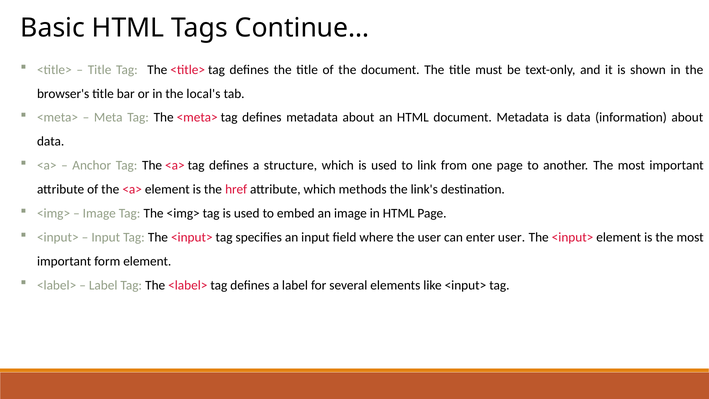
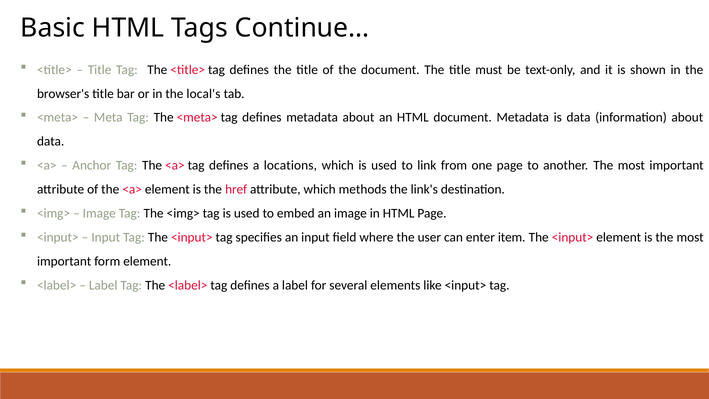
structure: structure -> locations (290, 165)
enter user: user -> item (512, 237)
